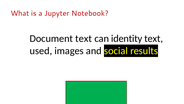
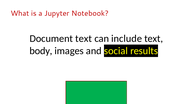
identity: identity -> include (127, 38)
used: used -> body (41, 51)
